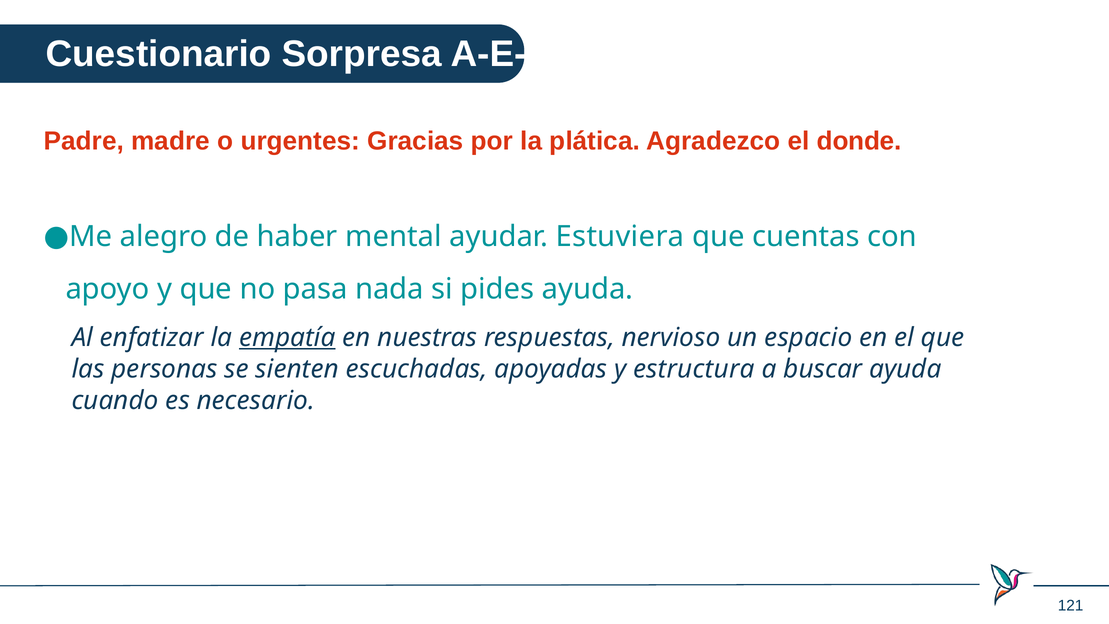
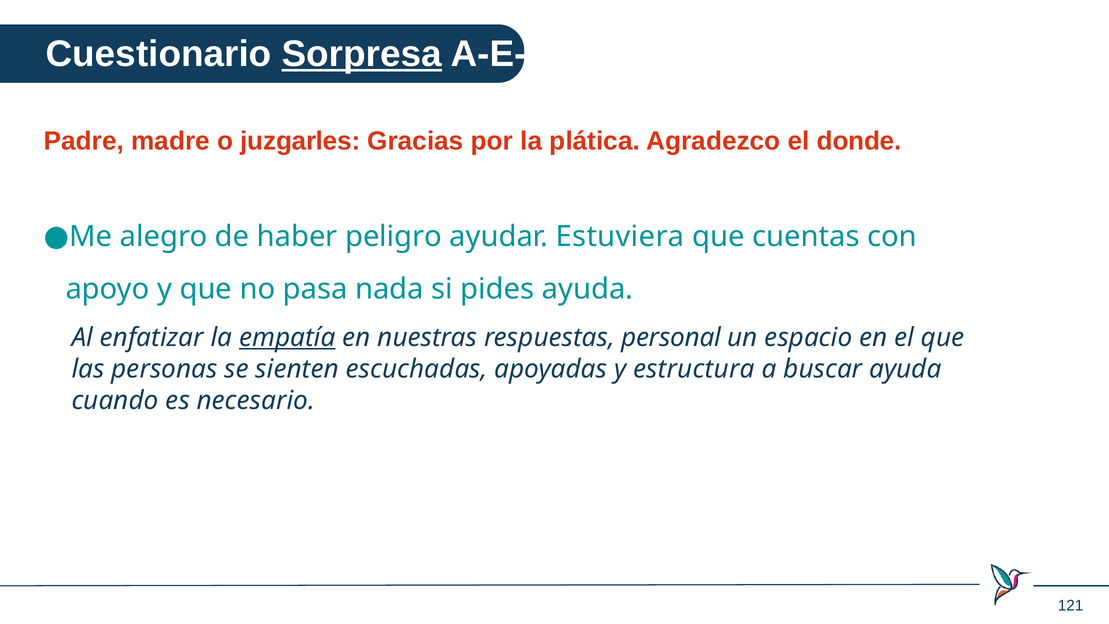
Sorpresa underline: none -> present (362, 54)
urgentes: urgentes -> juzgarles (300, 141)
mental: mental -> peligro (394, 236)
nervioso: nervioso -> personal (671, 337)
